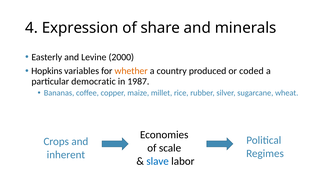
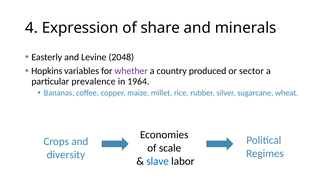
2000: 2000 -> 2048 (121, 57)
whether colour: orange -> purple (131, 71)
coded: coded -> sector (251, 71)
democratic: democratic -> prevalence (93, 82)
1987: 1987 -> 1964 (138, 82)
inherent: inherent -> diversity (66, 155)
